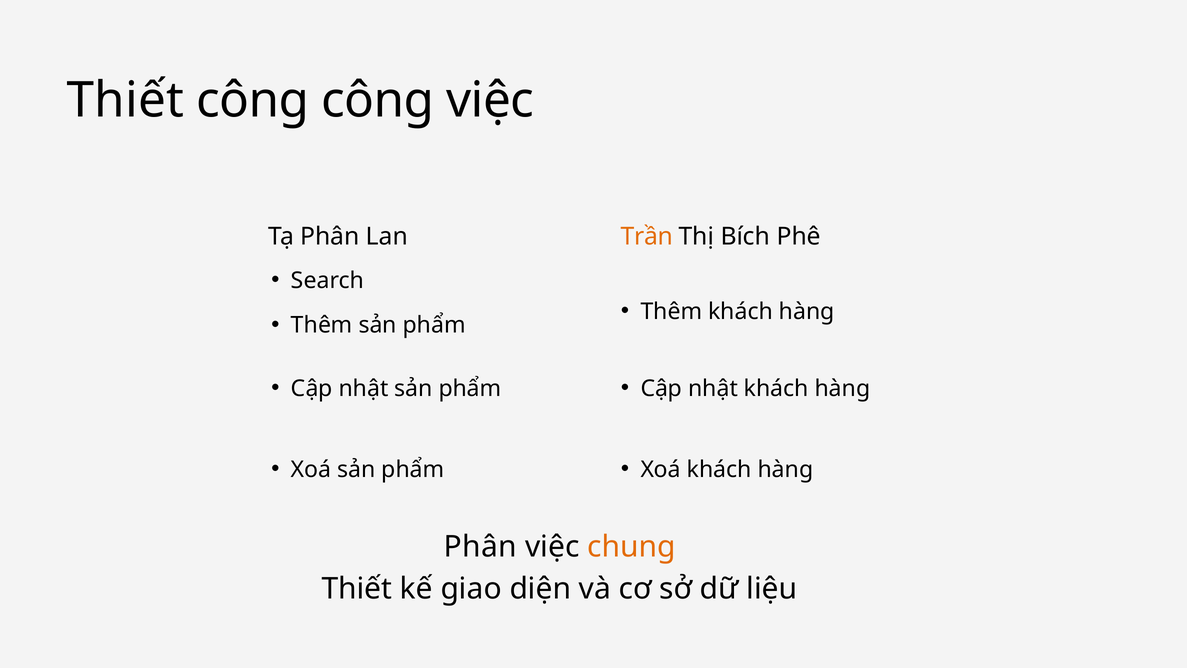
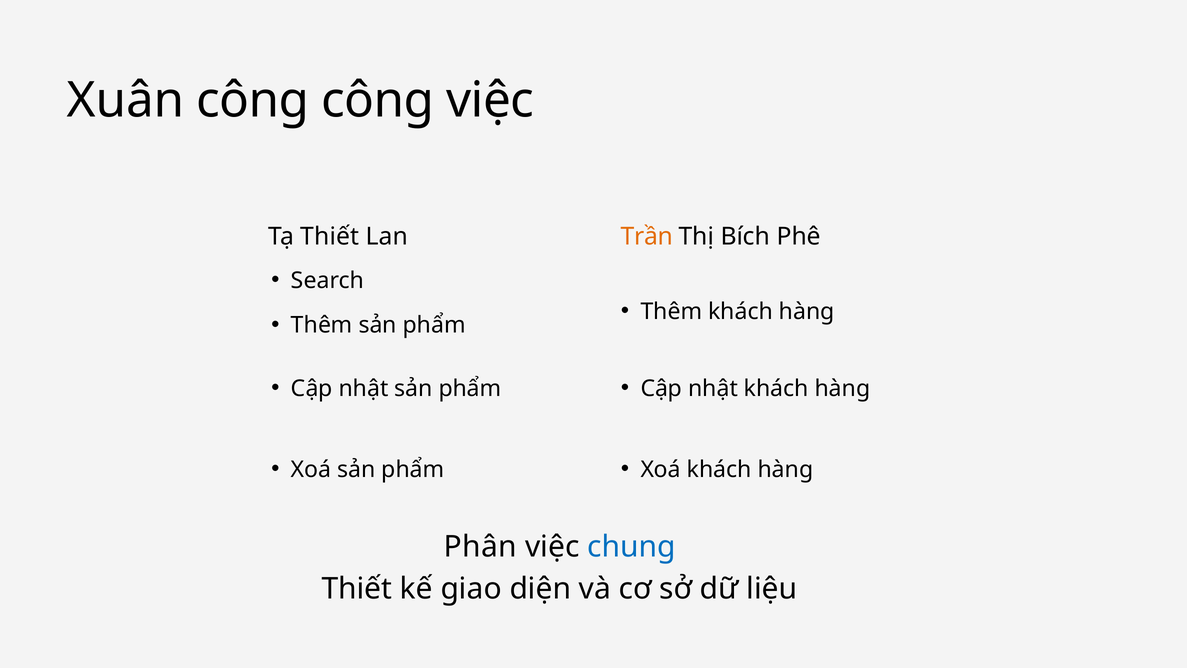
Thiết: Thiết -> Xuân (126, 101)
Tạ Phân: Phân -> Thiết (330, 236)
chung colour: orange -> blue (631, 546)
